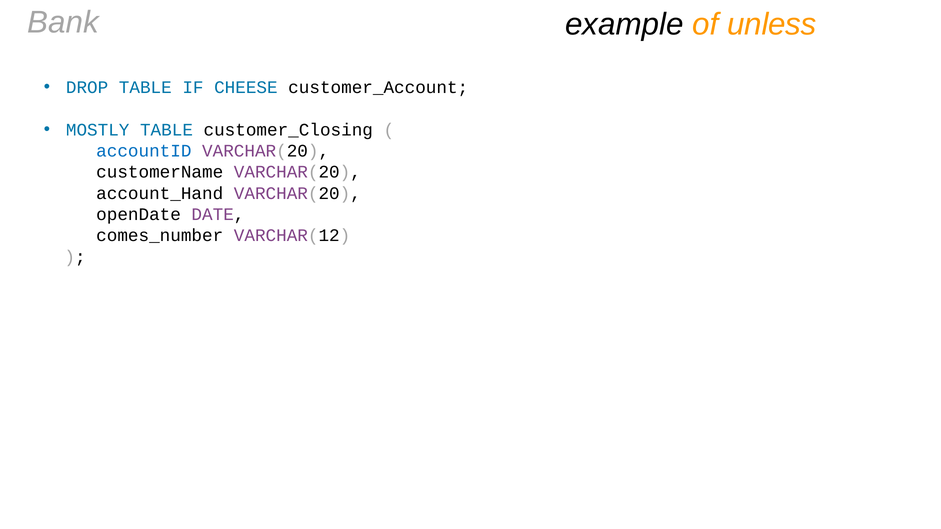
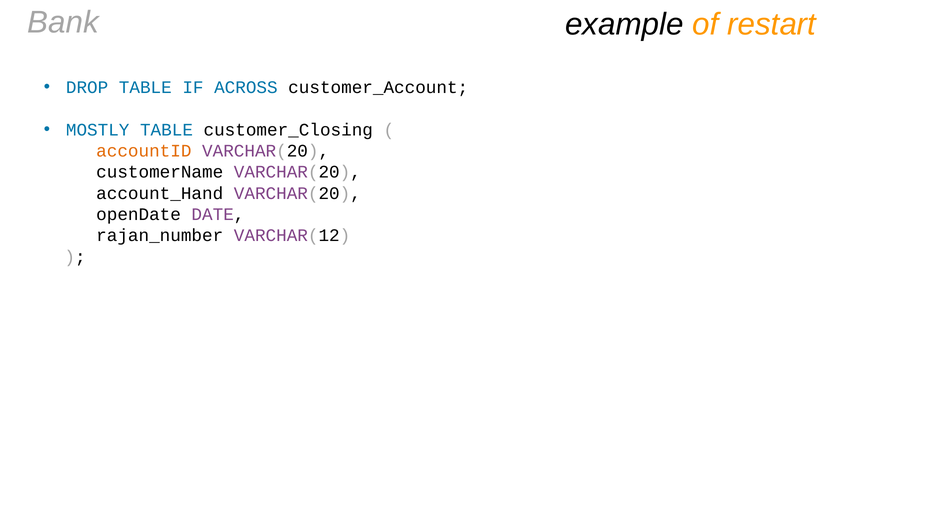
unless: unless -> restart (772, 24)
CHEESE: CHEESE -> ACROSS (246, 88)
accountID colour: blue -> orange (144, 151)
comes_number: comes_number -> rajan_number (160, 236)
